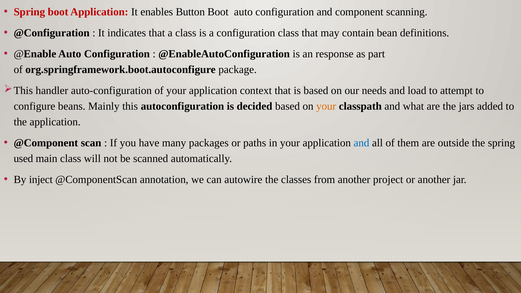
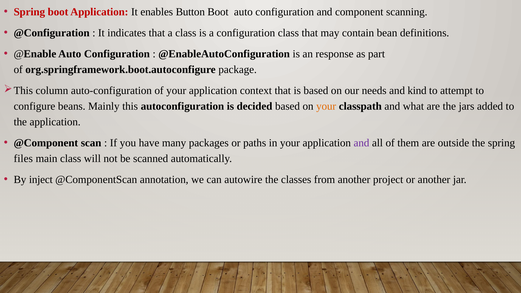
handler: handler -> column (52, 91)
load: load -> kind (417, 91)
and colour: blue -> purple (361, 143)
used: used -> files (23, 159)
